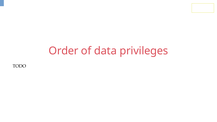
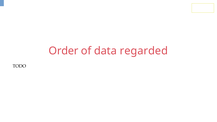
privileges: privileges -> regarded (144, 51)
